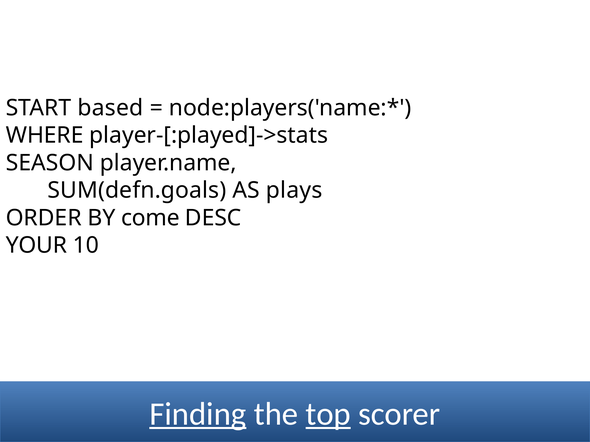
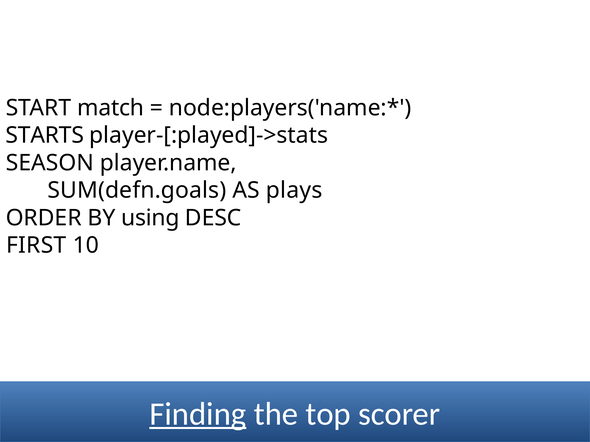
based: based -> match (111, 108)
WHERE: WHERE -> STARTS (45, 135)
come: come -> using (150, 218)
YOUR: YOUR -> FIRST (36, 246)
top underline: present -> none (328, 415)
